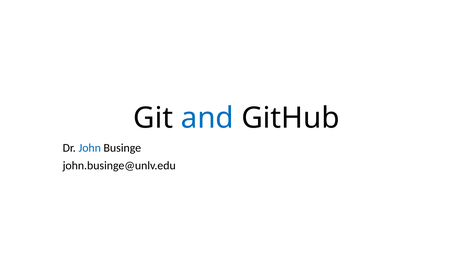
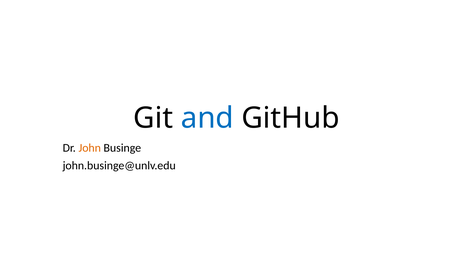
John colour: blue -> orange (90, 148)
